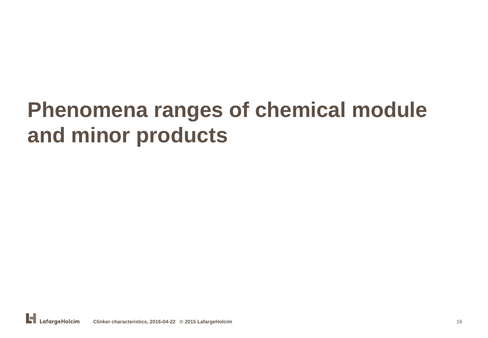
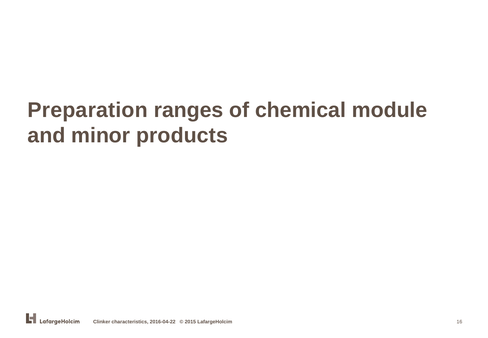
Phenomena: Phenomena -> Preparation (88, 110)
